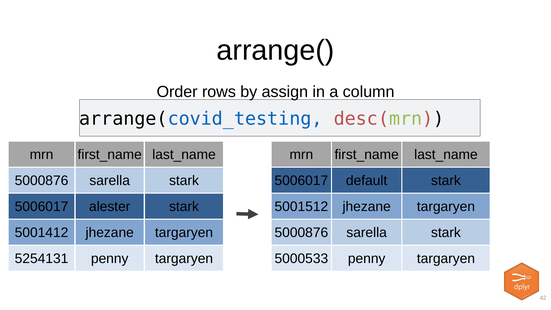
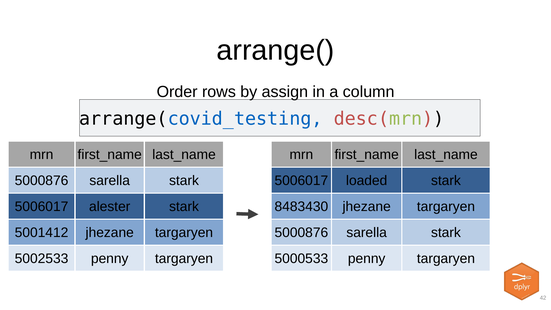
default: default -> loaded (367, 180)
5001512: 5001512 -> 8483430 (301, 206)
5254131: 5254131 -> 5002533 (42, 258)
